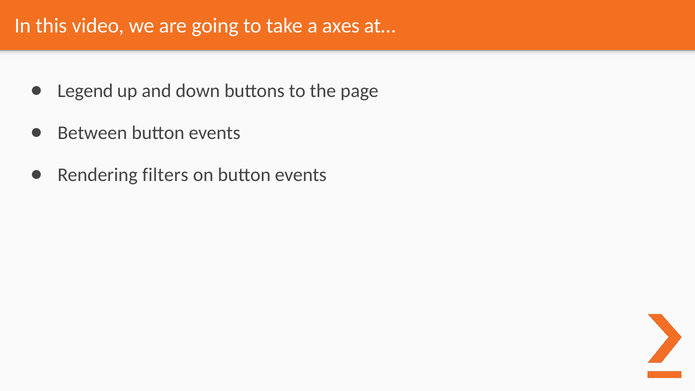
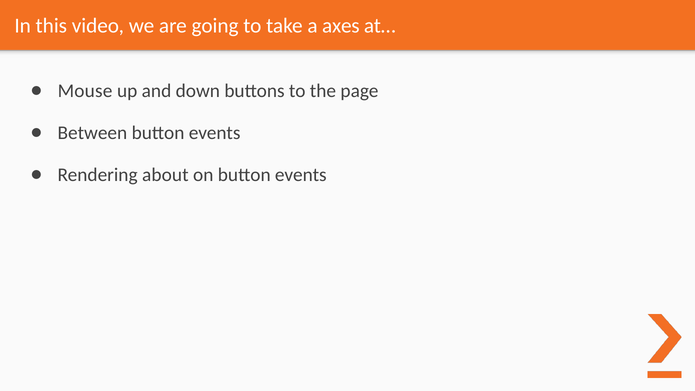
Legend: Legend -> Mouse (85, 91)
filters: filters -> about (165, 175)
